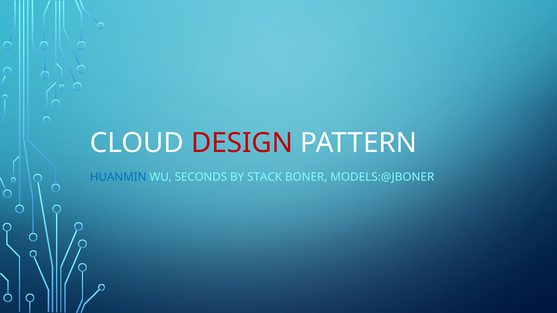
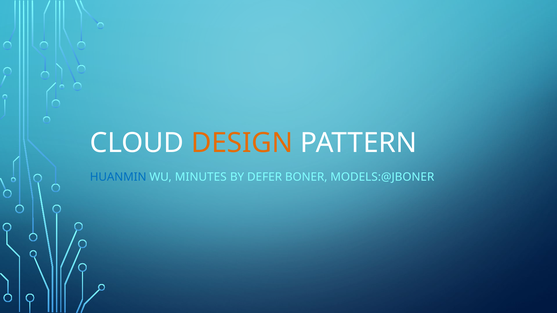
DESIGN colour: red -> orange (242, 143)
SECONDS: SECONDS -> MINUTES (201, 177)
STACK: STACK -> DEFER (265, 177)
